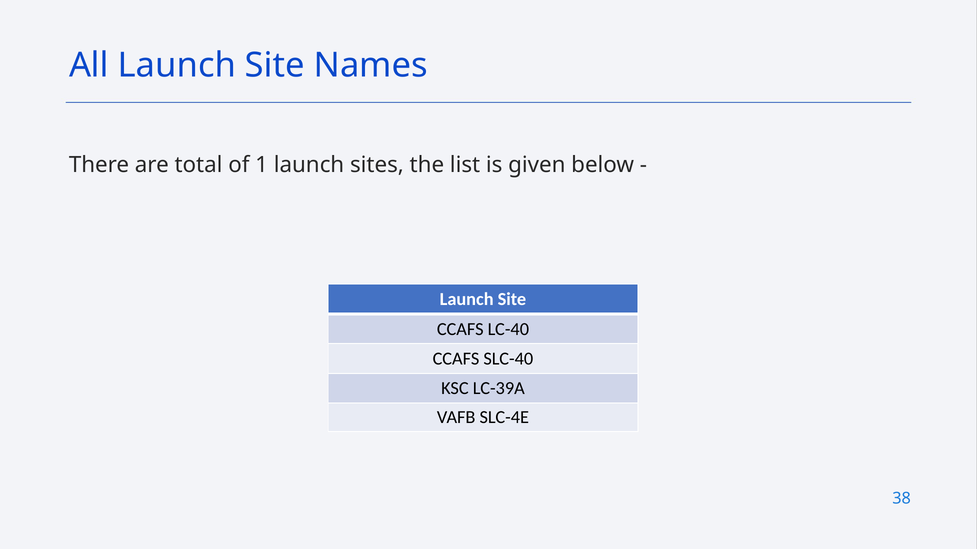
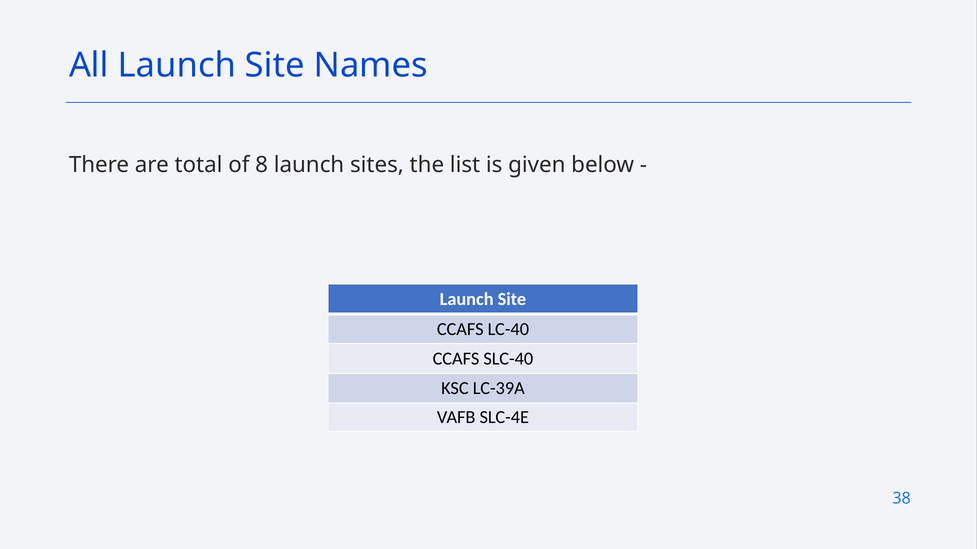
1: 1 -> 8 (262, 165)
